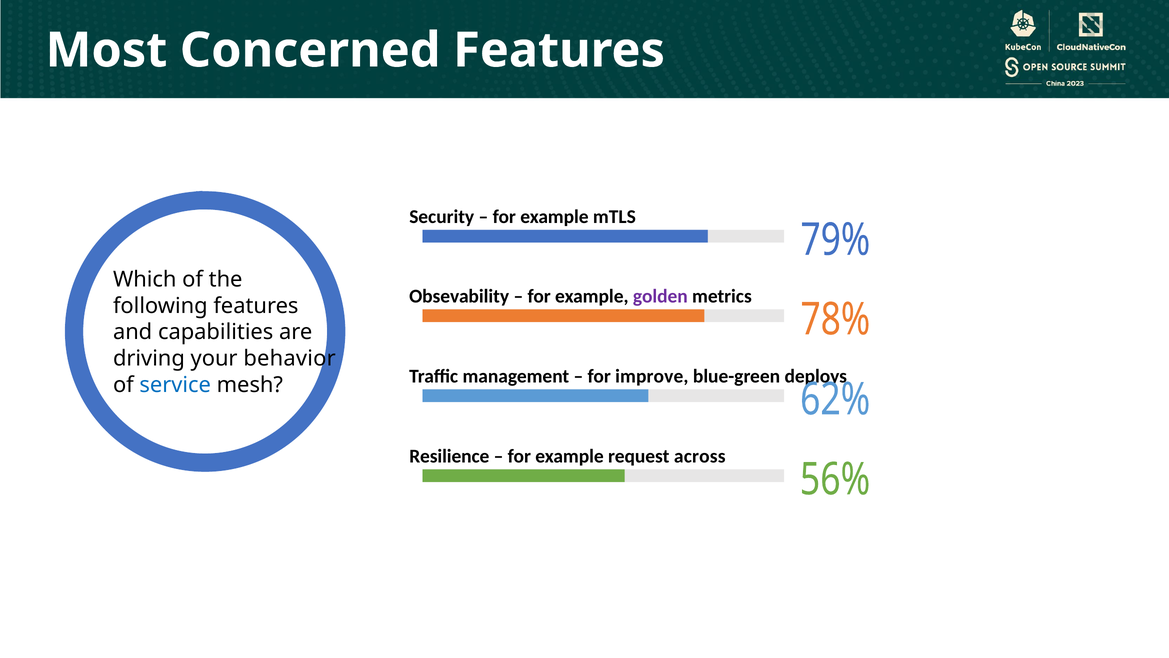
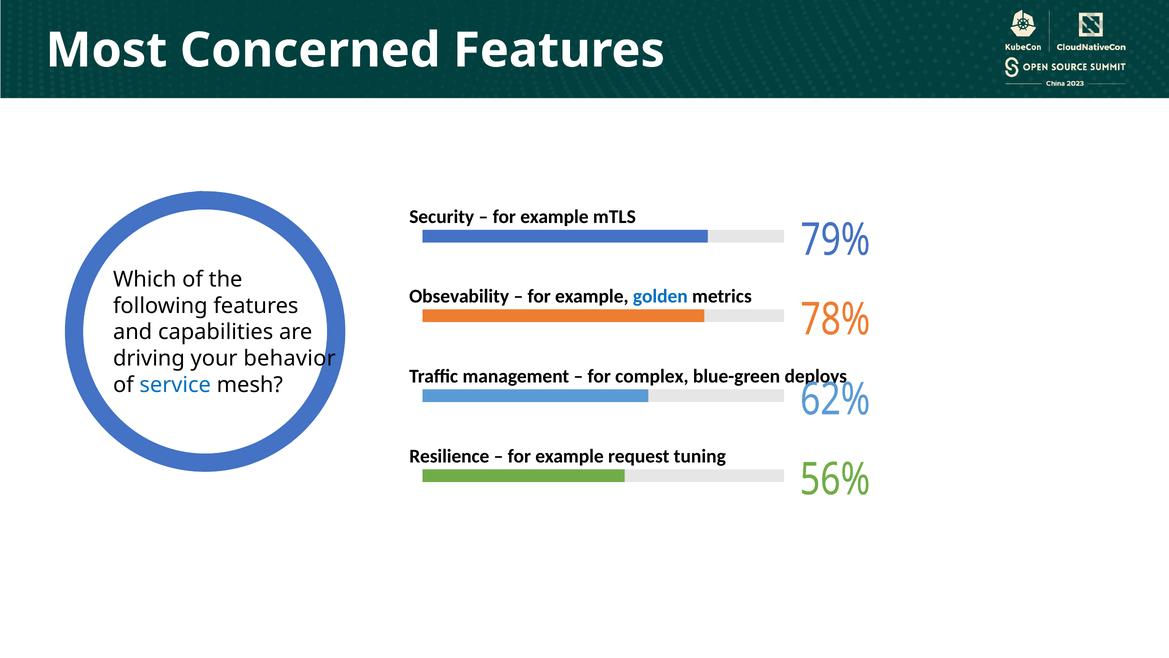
golden colour: purple -> blue (660, 296)
improve: improve -> complex (652, 376)
across: across -> tuning (700, 456)
